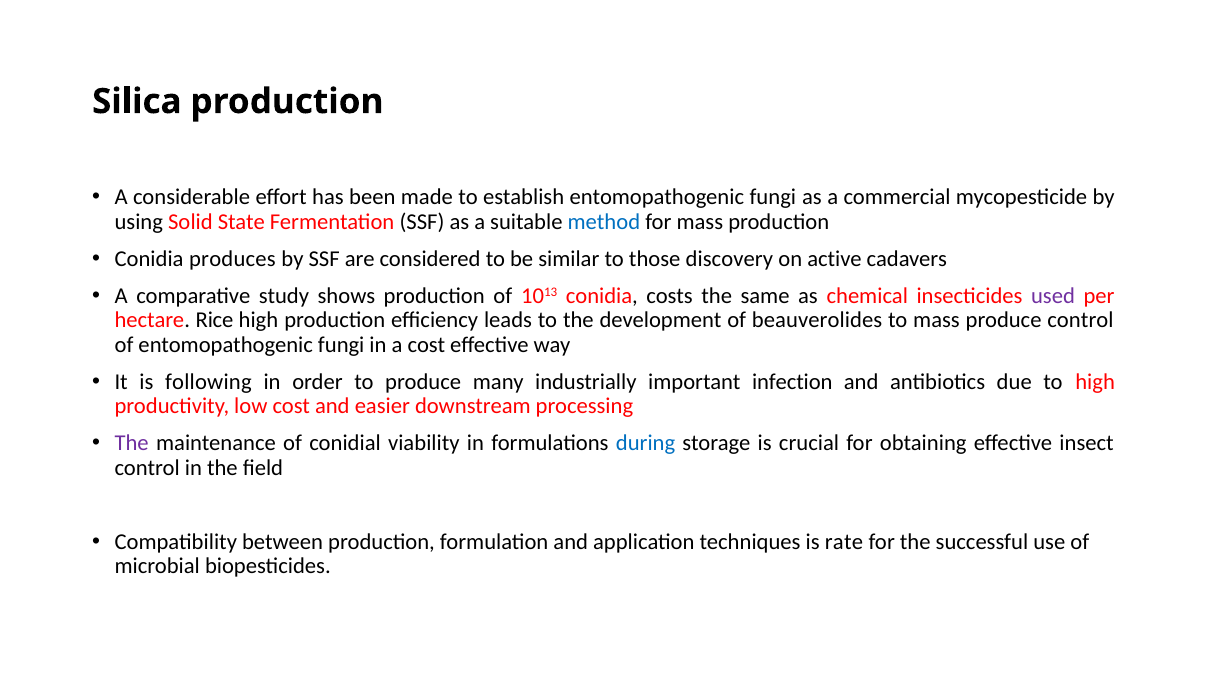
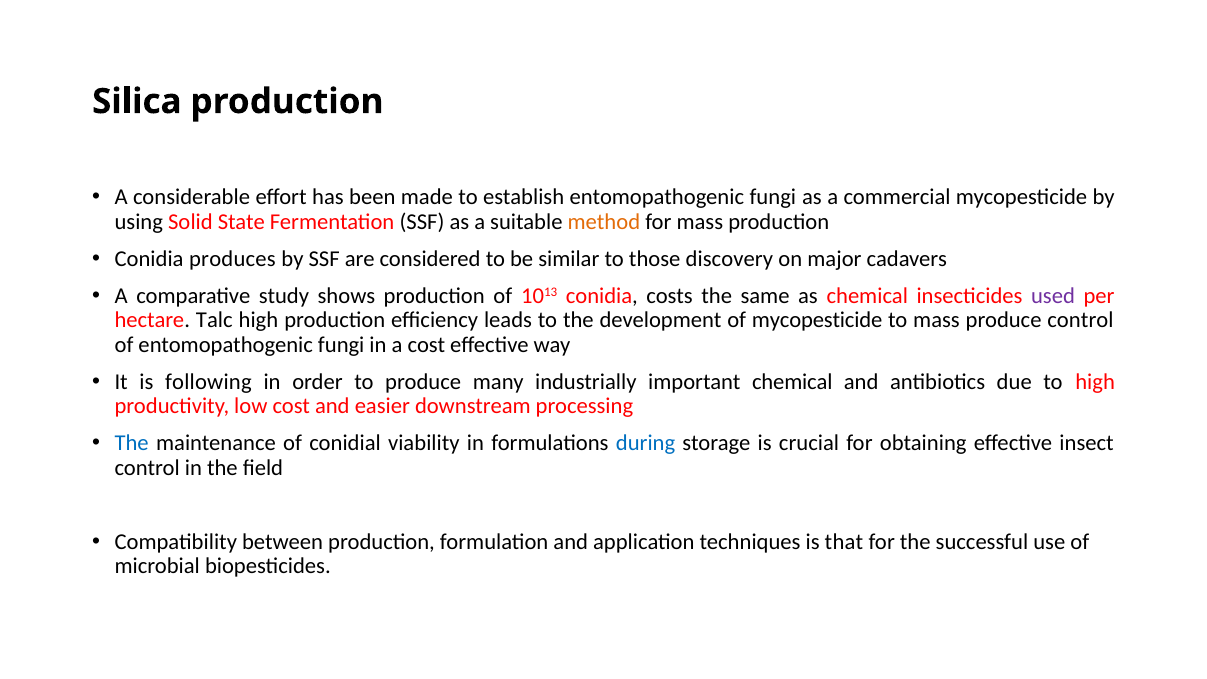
method colour: blue -> orange (604, 222)
active: active -> major (834, 259)
Rice: Rice -> Talc (214, 320)
of beauverolides: beauverolides -> mycopesticide (817, 320)
important infection: infection -> chemical (792, 382)
The colour: purple -> blue (132, 443)
rate: rate -> that (844, 542)
